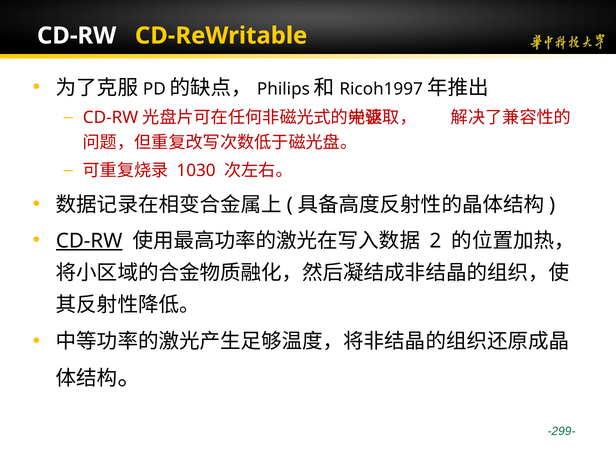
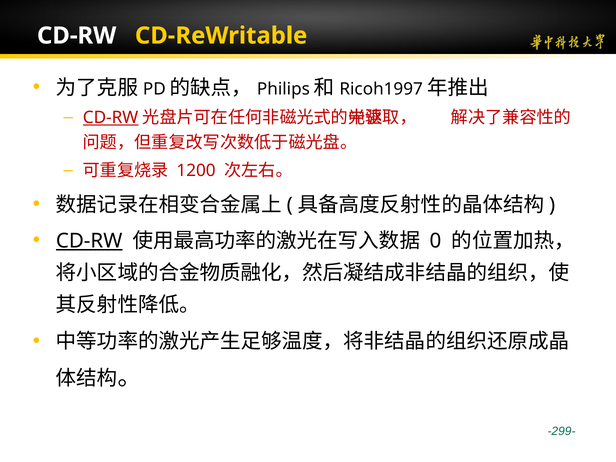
CD-RW underline: none -> present (111, 118)
1030: 1030 -> 1200 (196, 170)
2: 2 -> 0 (435, 241)
